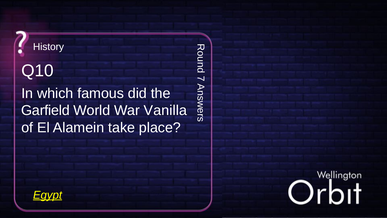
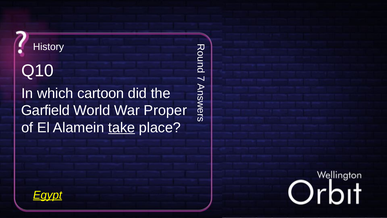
famous: famous -> cartoon (101, 93)
Vanilla: Vanilla -> Proper (165, 110)
take underline: none -> present (122, 127)
